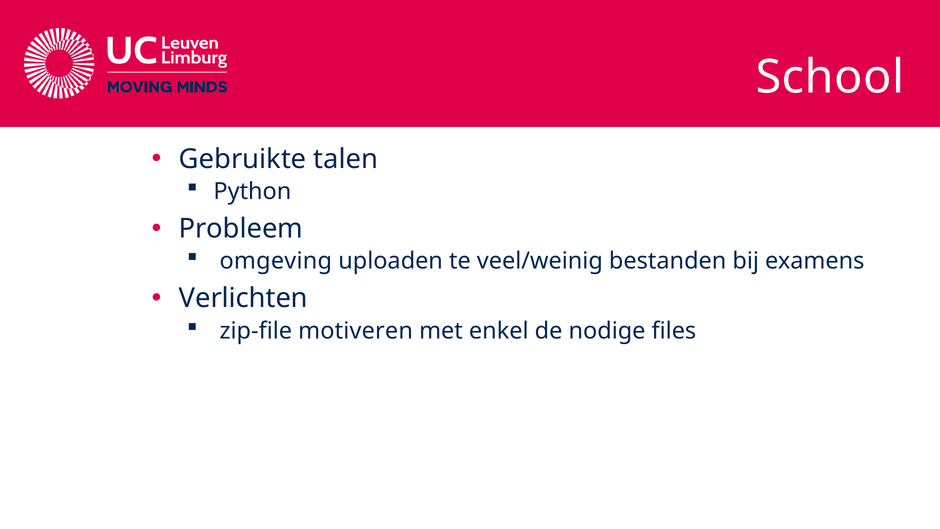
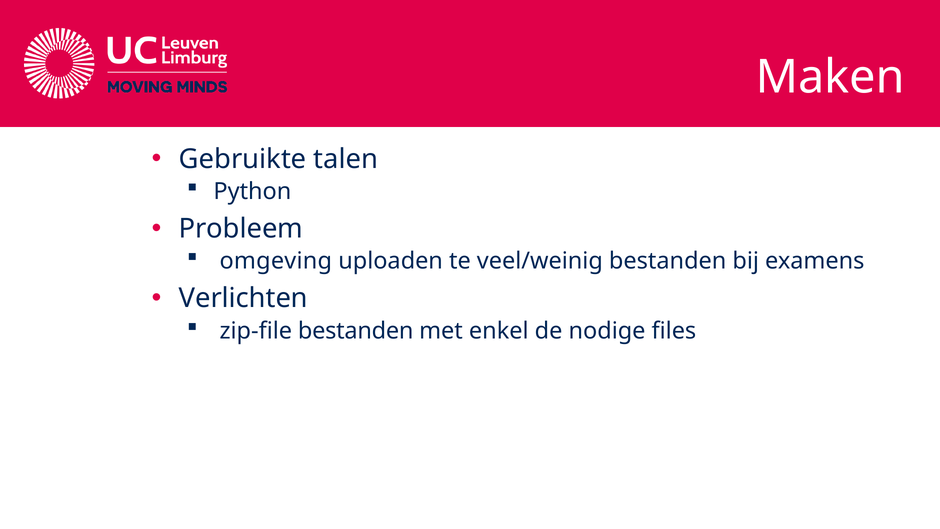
School: School -> Maken (830, 77)
zip-file motiveren: motiveren -> bestanden (356, 331)
